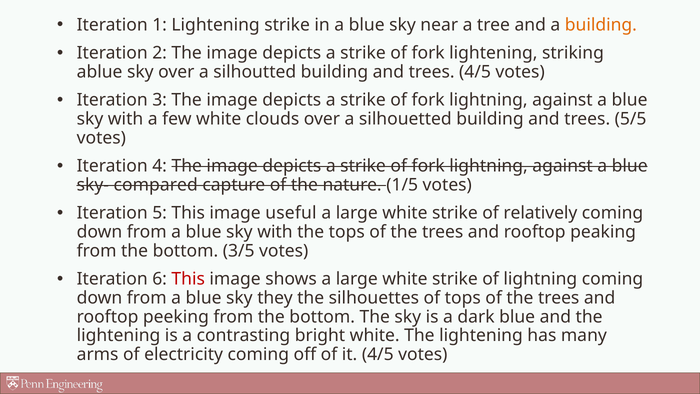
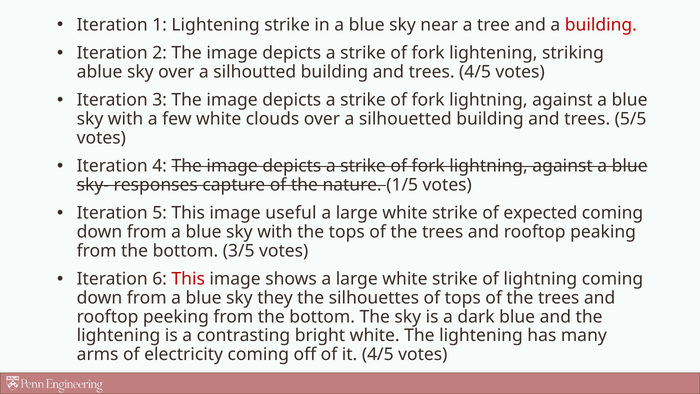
building colour: orange -> red (601, 25)
compared: compared -> responses (156, 185)
relatively: relatively -> expected (540, 213)
